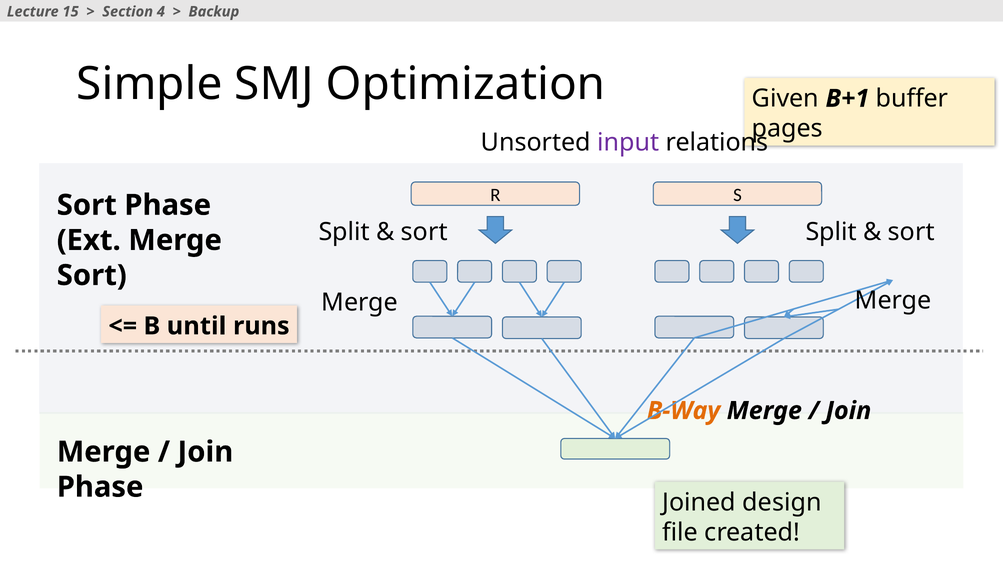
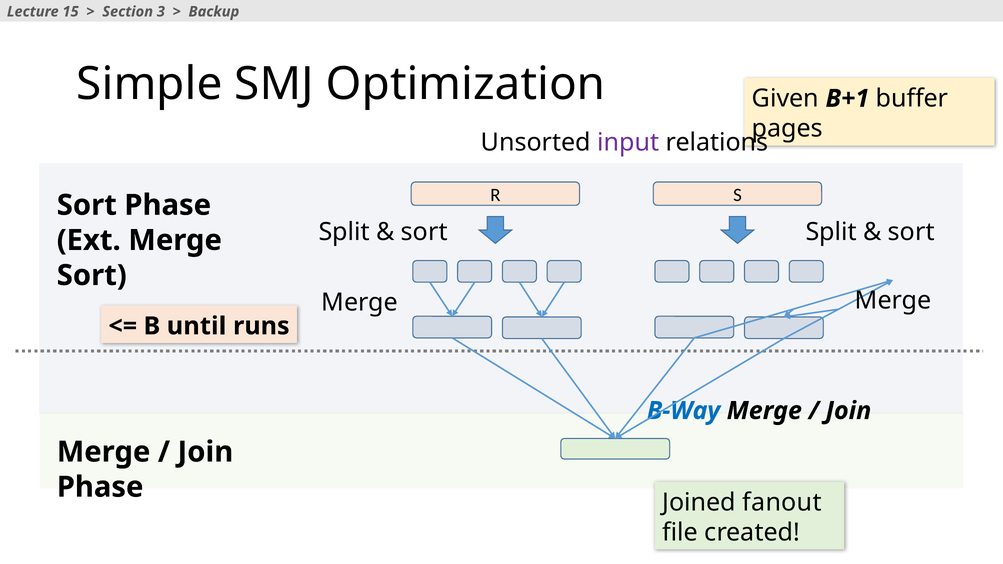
4: 4 -> 3 (161, 12)
B-Way colour: orange -> blue (684, 411)
design: design -> fanout (782, 503)
